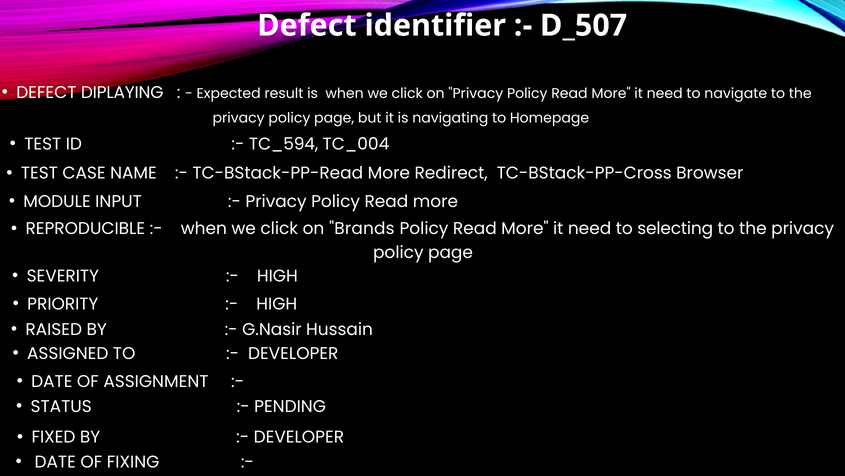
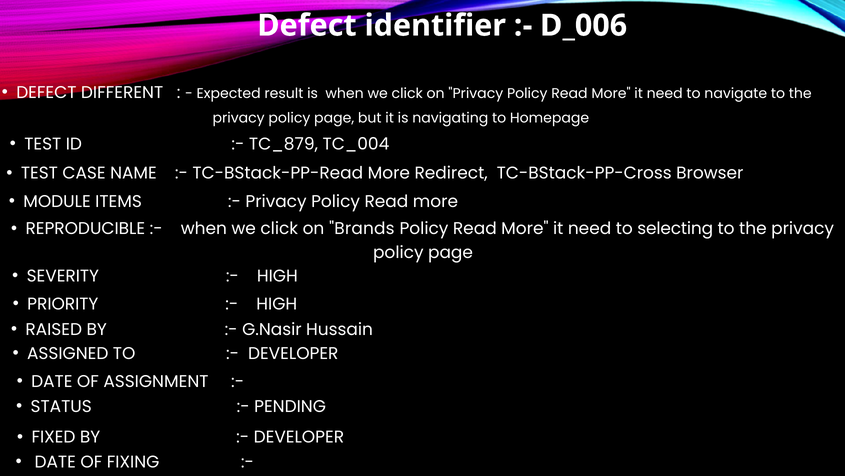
D_507: D_507 -> D_006 (584, 25)
DIPLAYING: DIPLAYING -> DIFFERENT (122, 92)
TC_594: TC_594 -> TC_879 (284, 144)
INPUT: INPUT -> ITEMS (119, 201)
